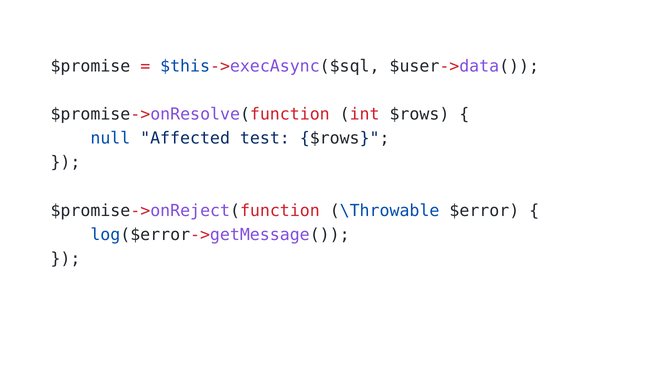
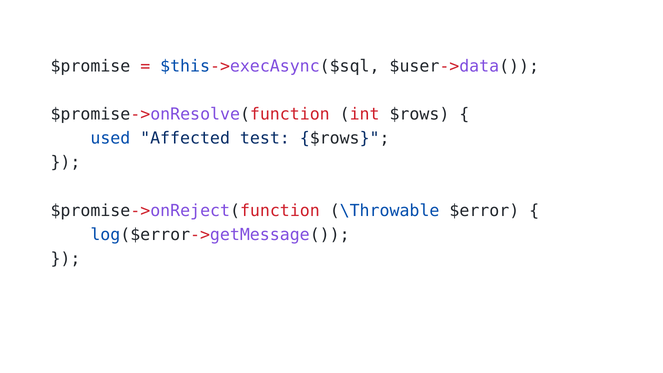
null: null -> used (110, 138)
